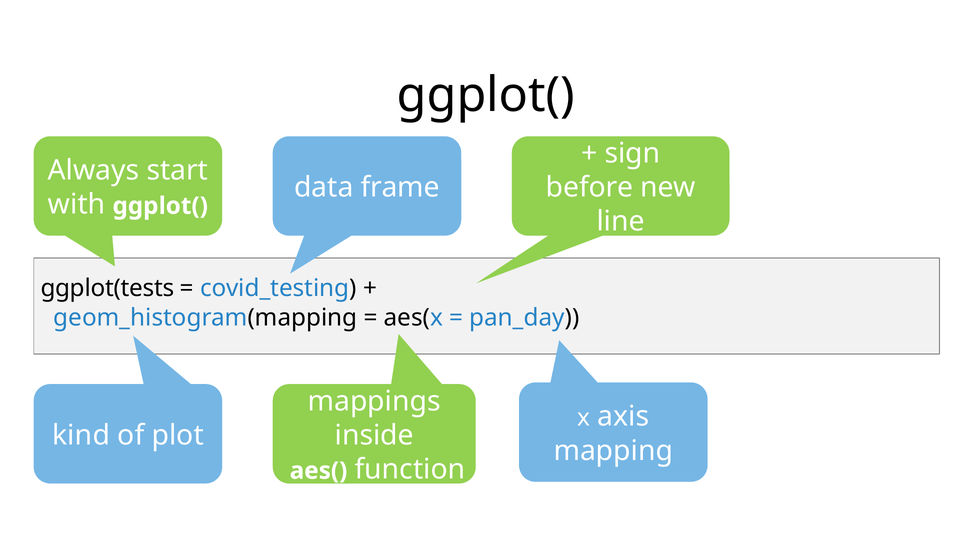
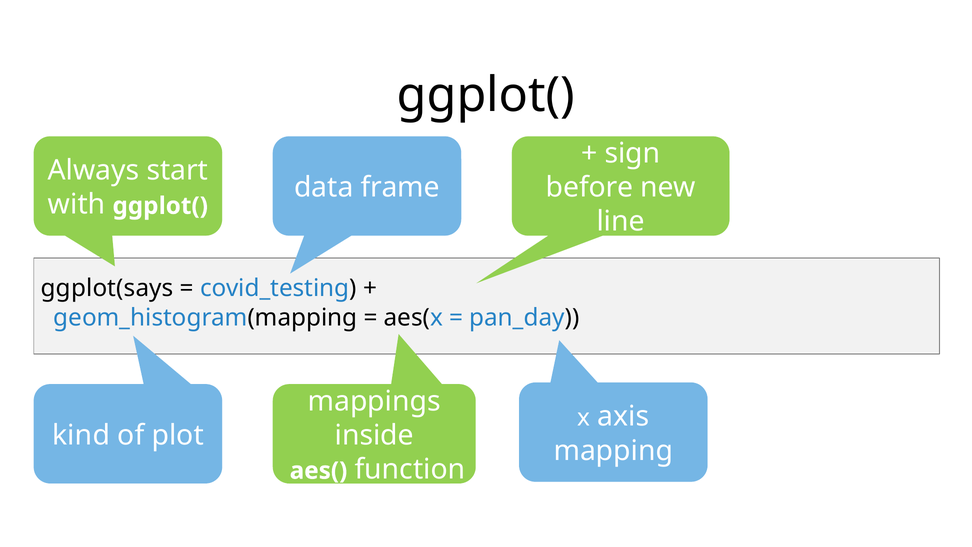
ggplot(tests: ggplot(tests -> ggplot(says (107, 288)
